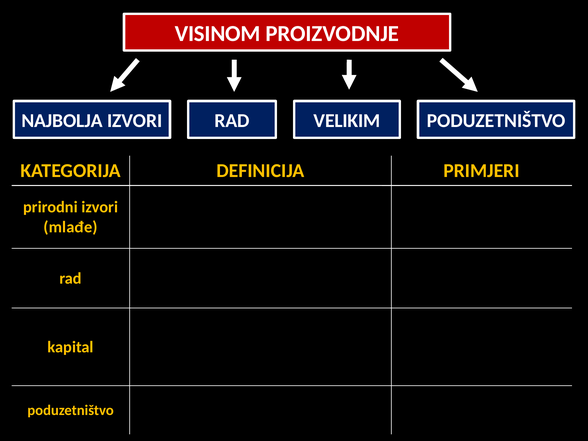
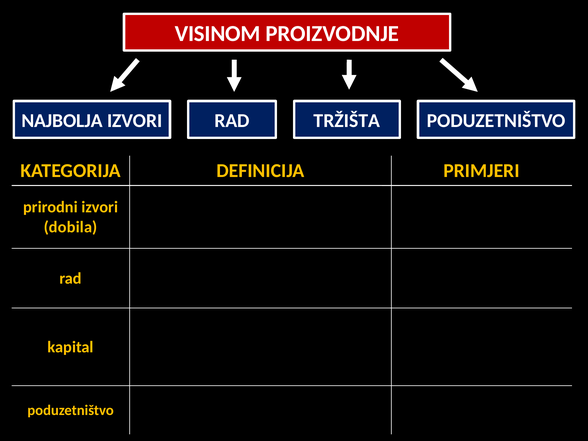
VELIKIM: VELIKIM -> TRŽIŠTA (347, 121)
mlađe: mlađe -> dobila (71, 227)
